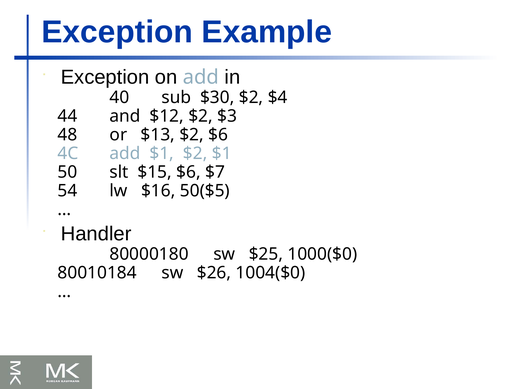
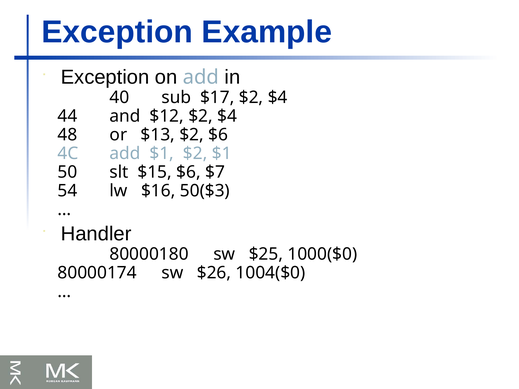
$30: $30 -> $17 (217, 97)
$12 $2 $3: $3 -> $4 (227, 116)
50($5: 50($5 -> 50($3 (205, 191)
80010184: 80010184 -> 80000174 (97, 273)
